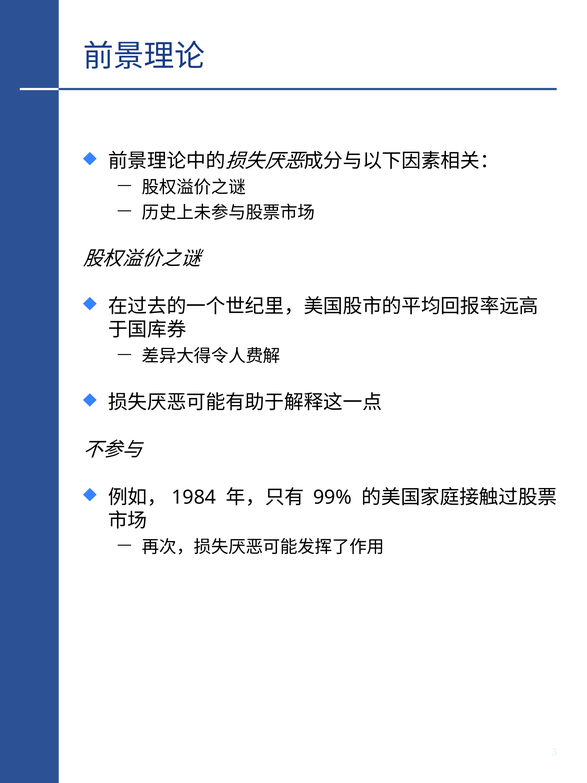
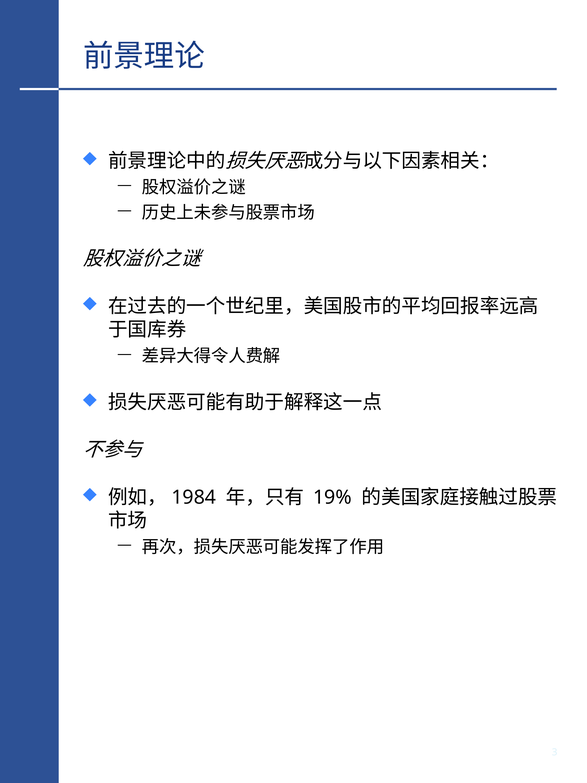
99%: 99% -> 19% (332, 497)
